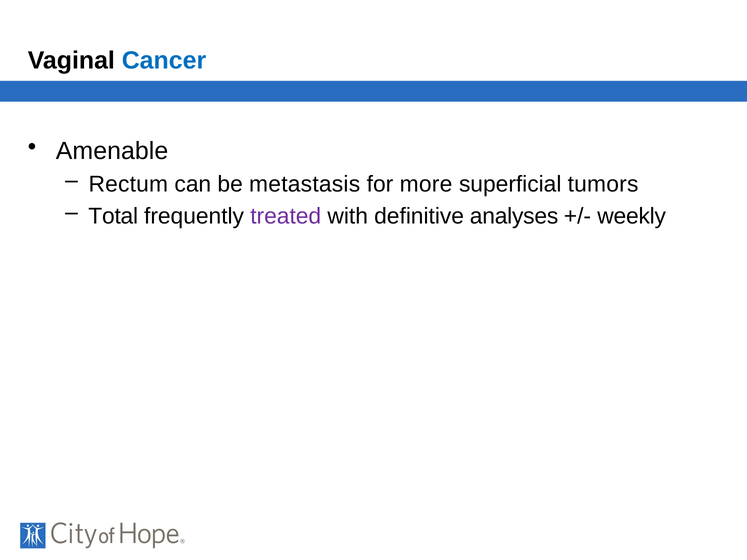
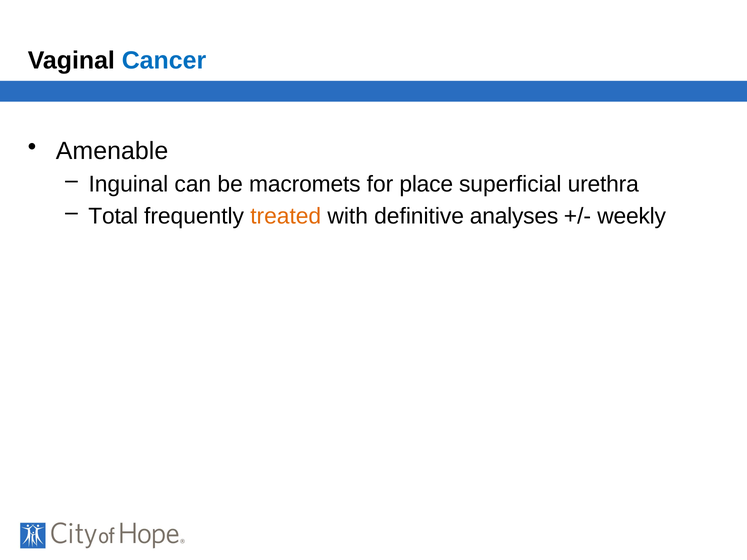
Rectum: Rectum -> Inguinal (128, 184)
metastasis: metastasis -> macromets (305, 184)
more: more -> place (426, 184)
tumors: tumors -> urethra (603, 184)
treated colour: purple -> orange (286, 216)
